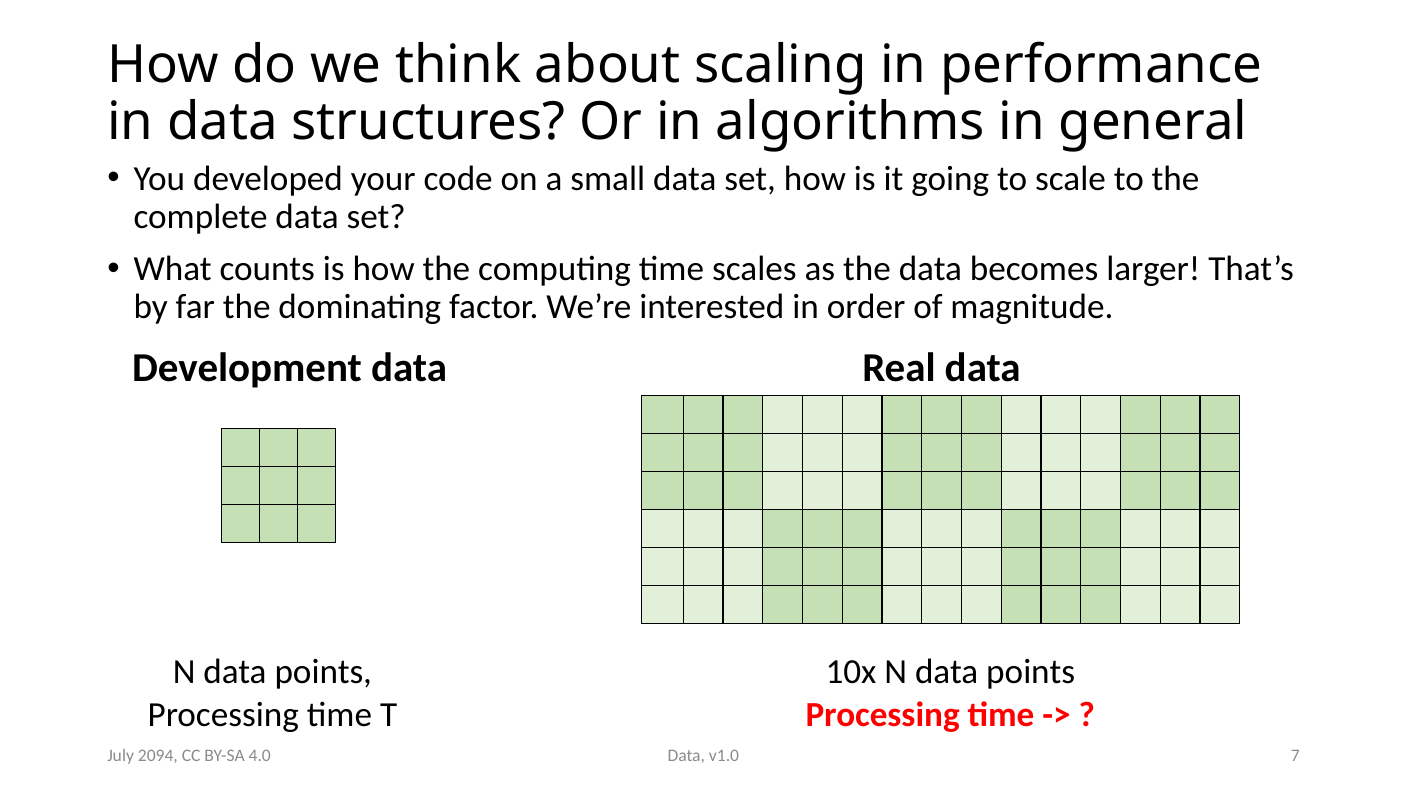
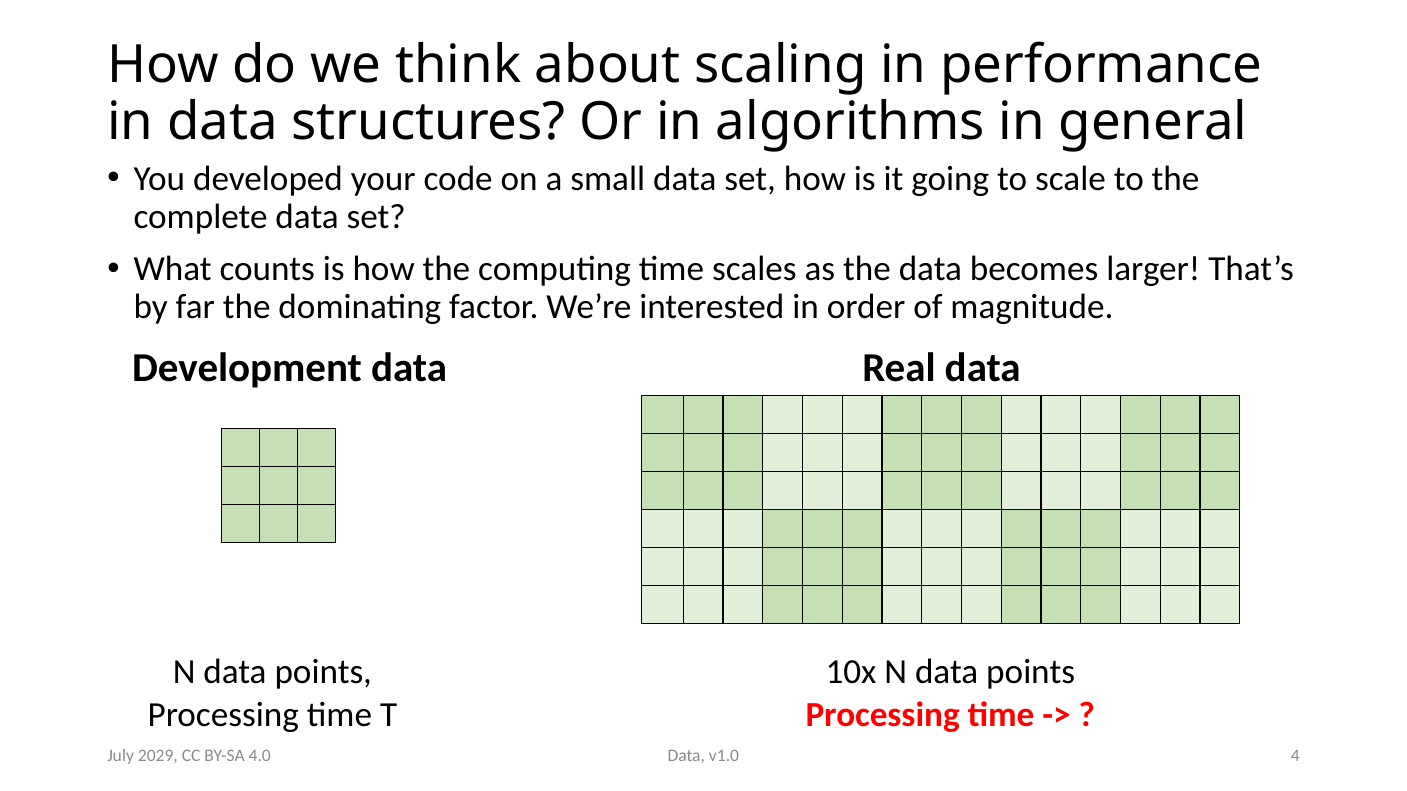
7: 7 -> 4 (1295, 756)
2094: 2094 -> 2029 (158, 756)
